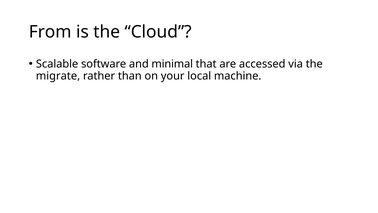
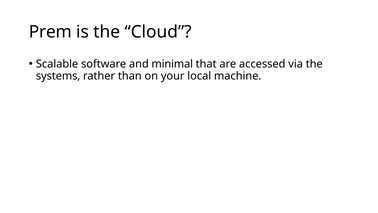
From: From -> Prem (50, 32)
migrate: migrate -> systems (58, 76)
